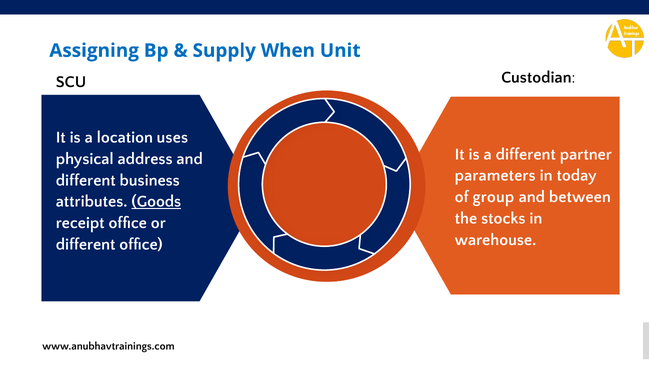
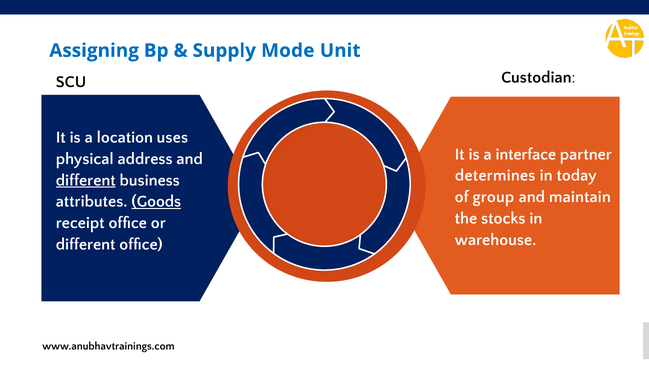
When: When -> Mode (288, 51)
a different: different -> interface (526, 154)
parameters: parameters -> determines (495, 176)
different underline: none -> present (86, 180)
between: between -> maintain (580, 197)
